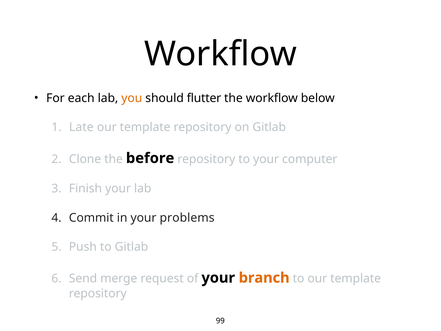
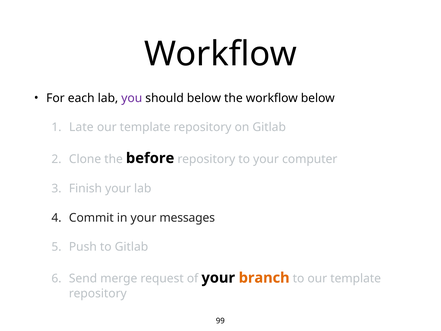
you colour: orange -> purple (132, 98)
should flutter: flutter -> below (204, 98)
problems: problems -> messages (187, 218)
